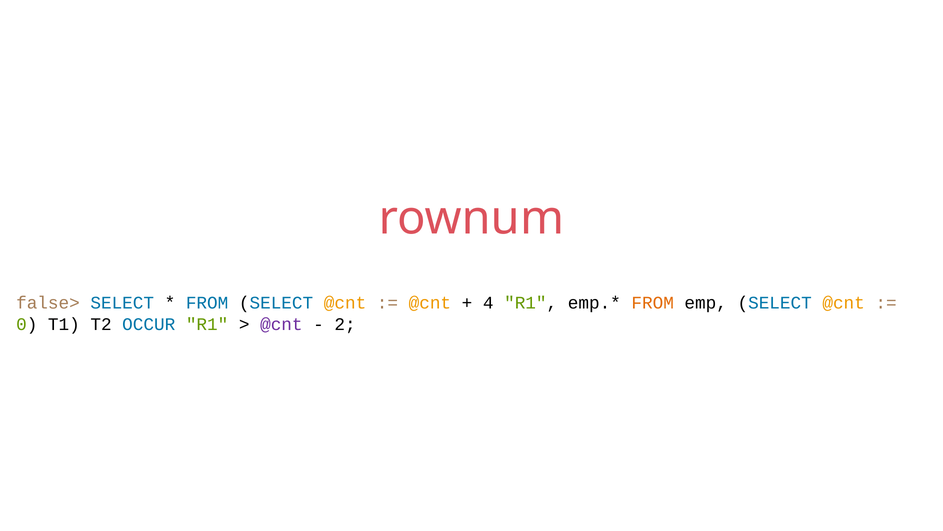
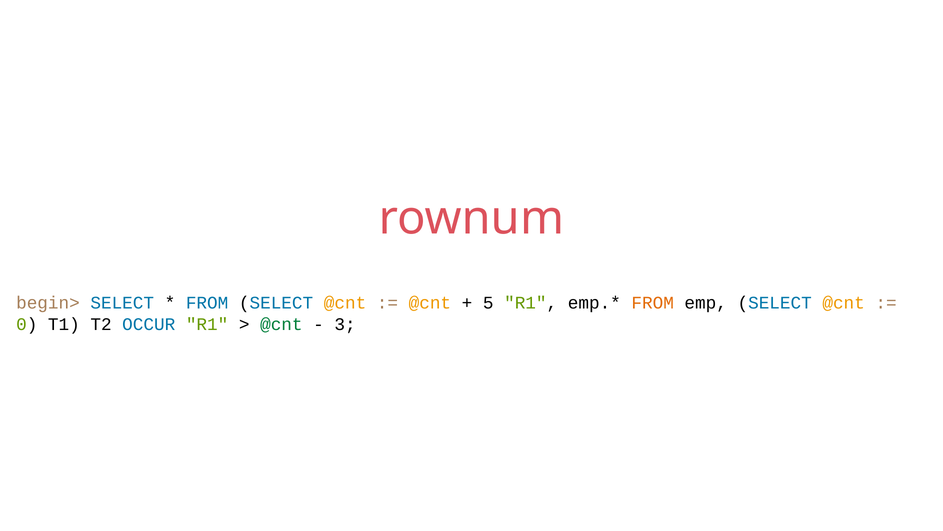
false>: false> -> begin> (48, 303)
4: 4 -> 5 (488, 303)
@cnt colour: purple -> green (281, 324)
2: 2 -> 3 (345, 324)
